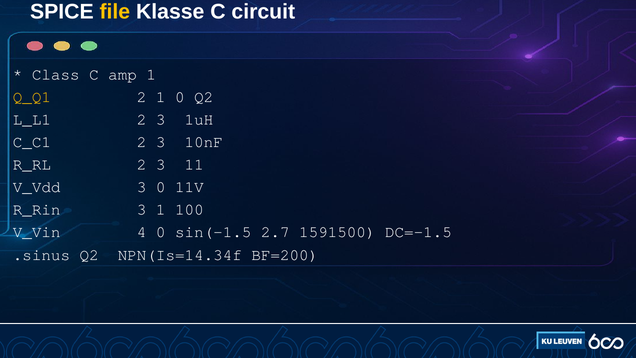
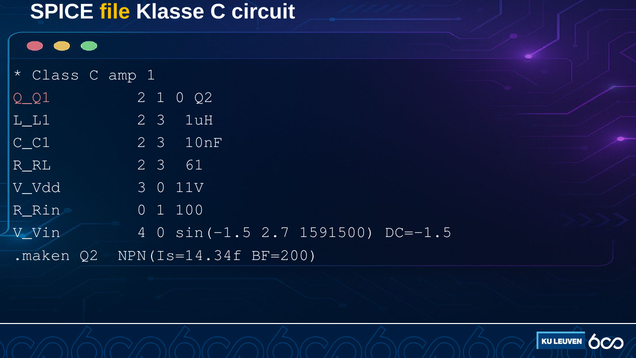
Q_Q1 colour: yellow -> pink (32, 97)
11: 11 -> 61 (194, 164)
R_Rin 3: 3 -> 0 (142, 210)
.sinus: .sinus -> .maken (41, 255)
